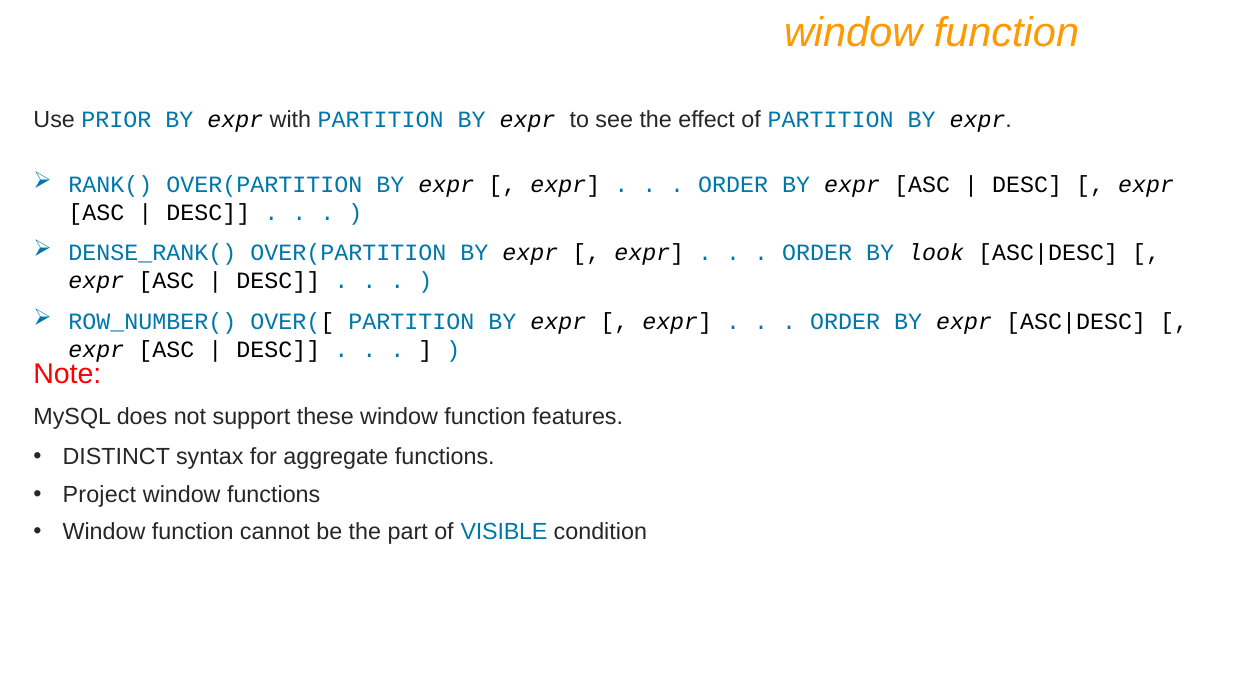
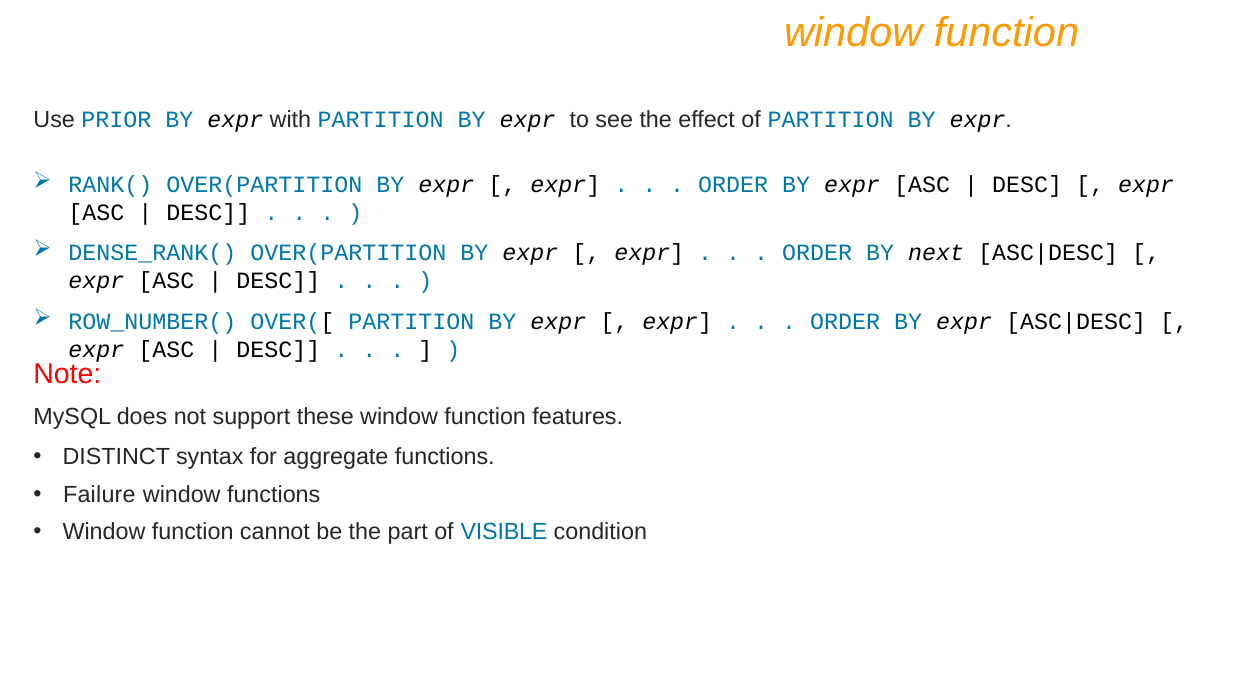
look: look -> next (936, 253)
Project: Project -> Failure (99, 494)
